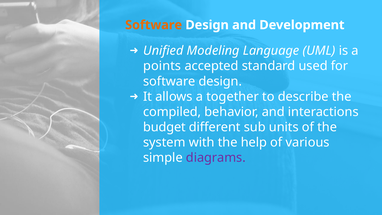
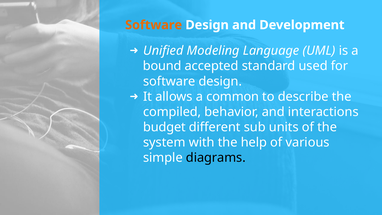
points: points -> bound (162, 66)
together: together -> common (233, 97)
diagrams colour: purple -> black (216, 158)
